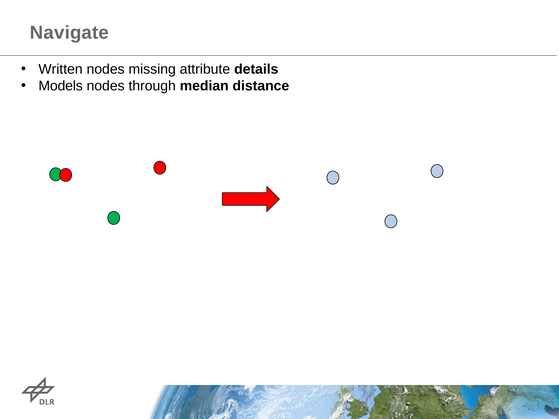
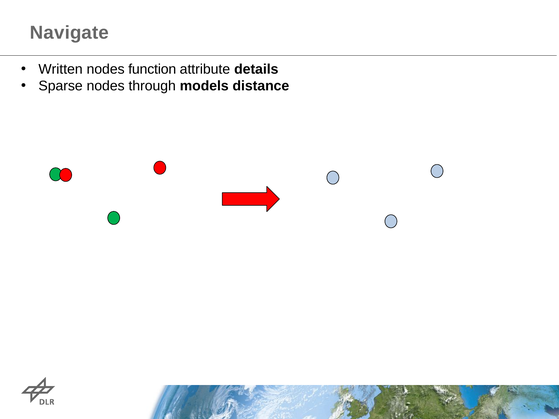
missing: missing -> function (152, 69)
Models: Models -> Sparse (61, 86)
median: median -> models (204, 86)
